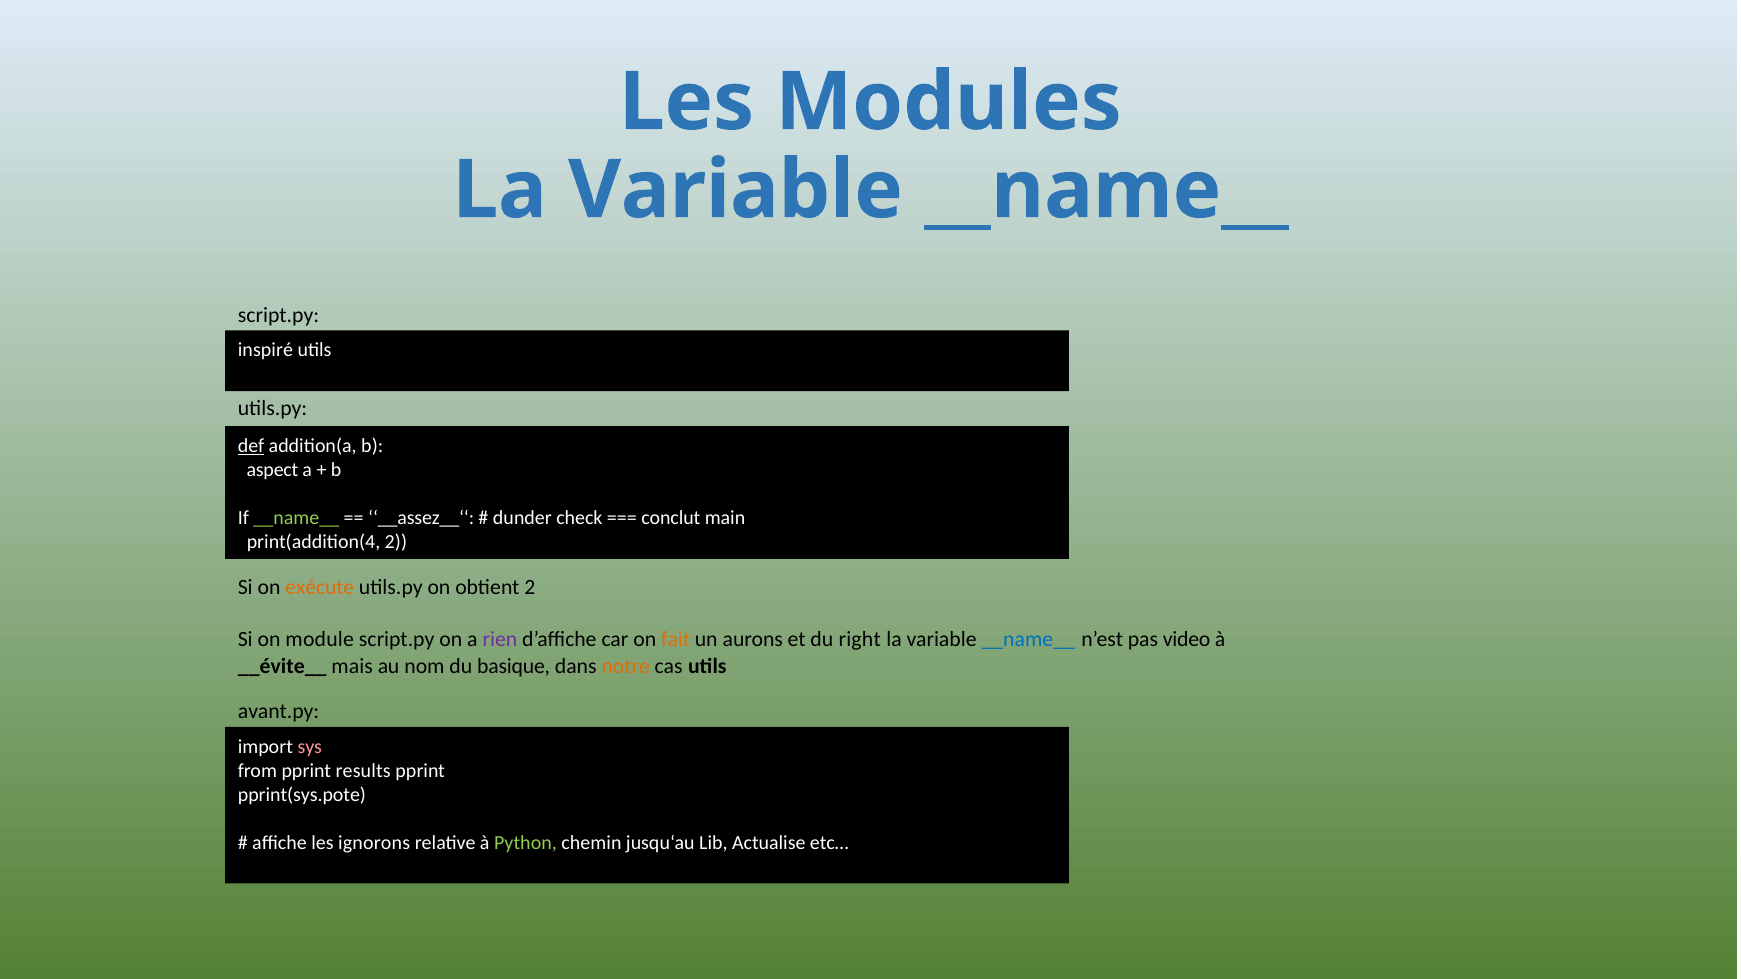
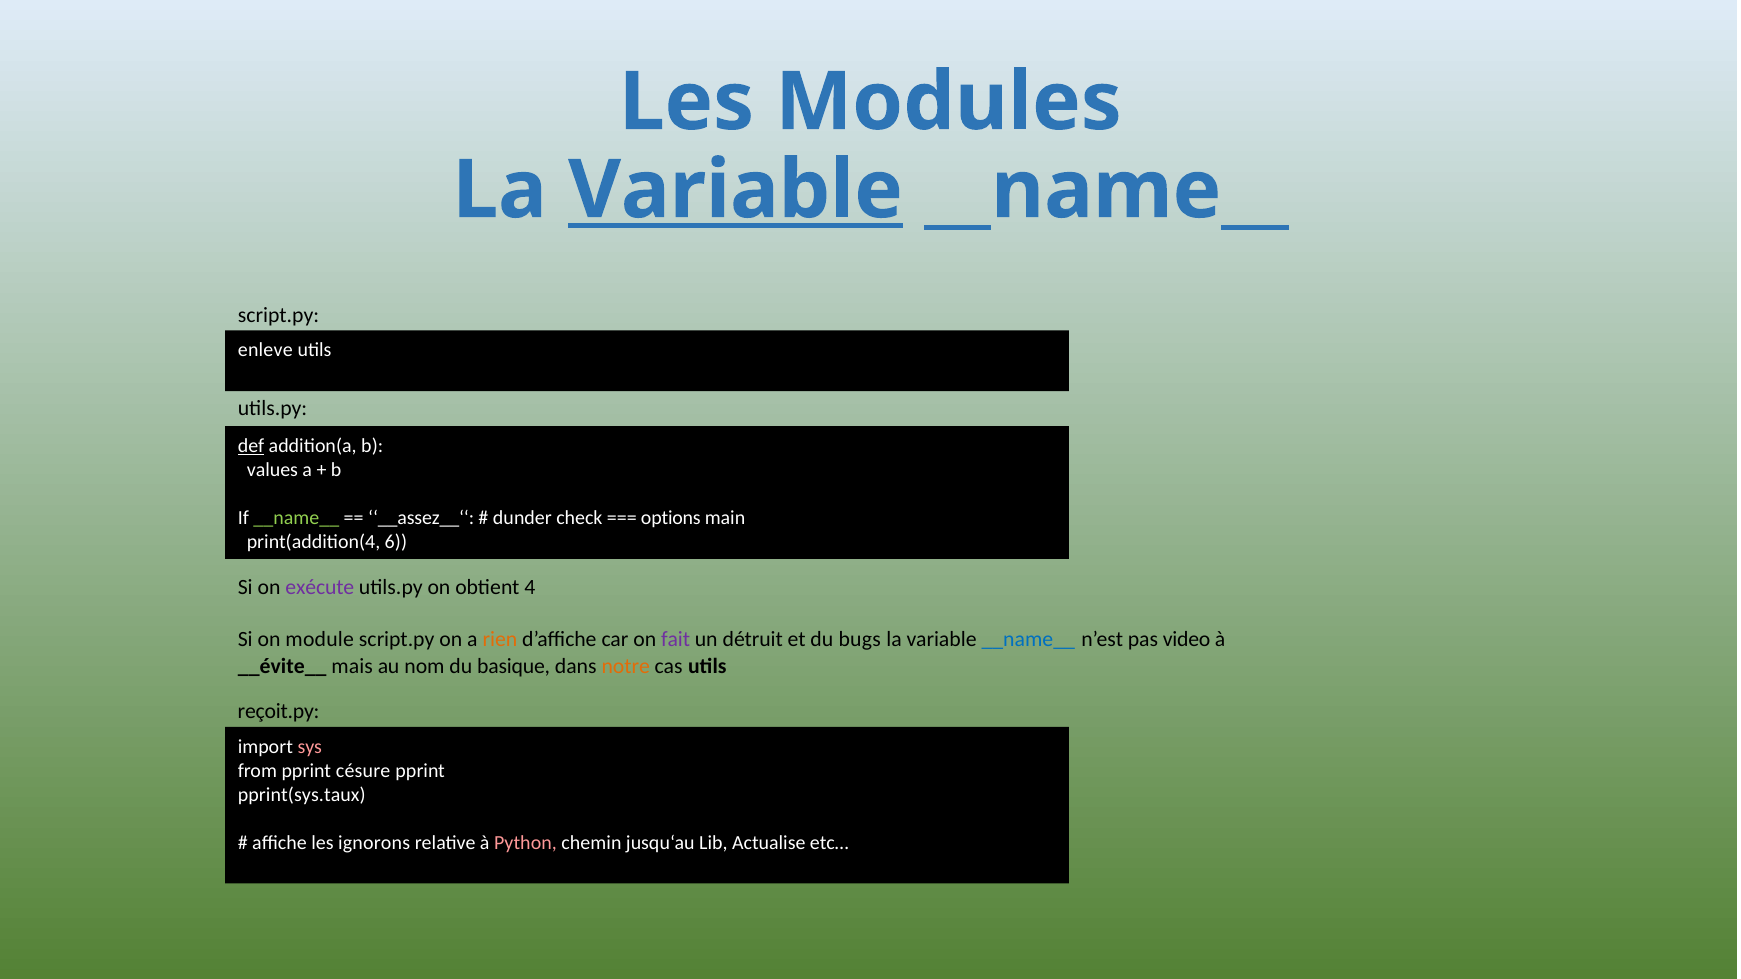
Variable underline: none -> present (736, 190)
inspiré: inspiré -> enleve (265, 350)
aspect: aspect -> values (272, 470)
conclut: conclut -> options (671, 518)
print(addition(4 2: 2 -> 6 (396, 542)
exécute colour: orange -> purple (320, 588)
obtient 2: 2 -> 4 (530, 588)
rien colour: purple -> orange (500, 640)
fait colour: orange -> purple (676, 640)
aurons: aurons -> détruit (753, 640)
right: right -> bugs (860, 640)
avant.py: avant.py -> reçoit.py (279, 712)
results: results -> césure (363, 771)
pprint(sys.pote: pprint(sys.pote -> pprint(sys.taux (302, 795)
Python colour: light green -> pink (525, 843)
